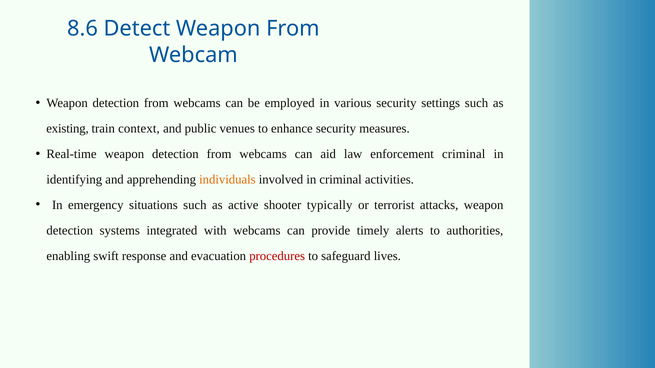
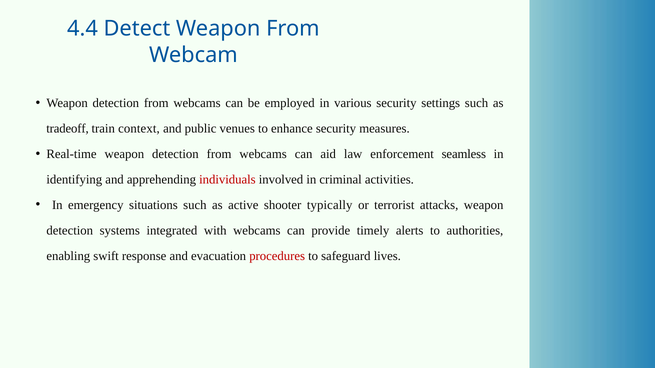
8.6: 8.6 -> 4.4 (83, 29)
existing: existing -> tradeoff (68, 129)
enforcement criminal: criminal -> seamless (464, 154)
individuals colour: orange -> red (227, 180)
